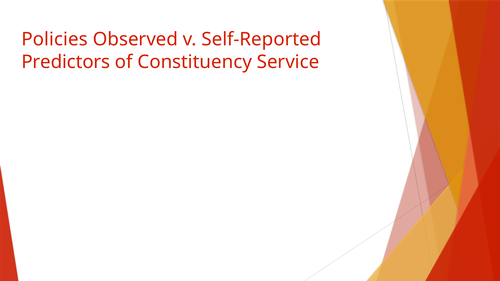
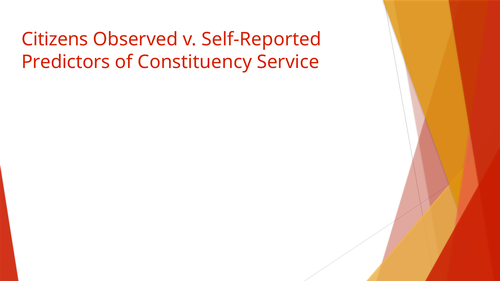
Policies: Policies -> Citizens (55, 39)
